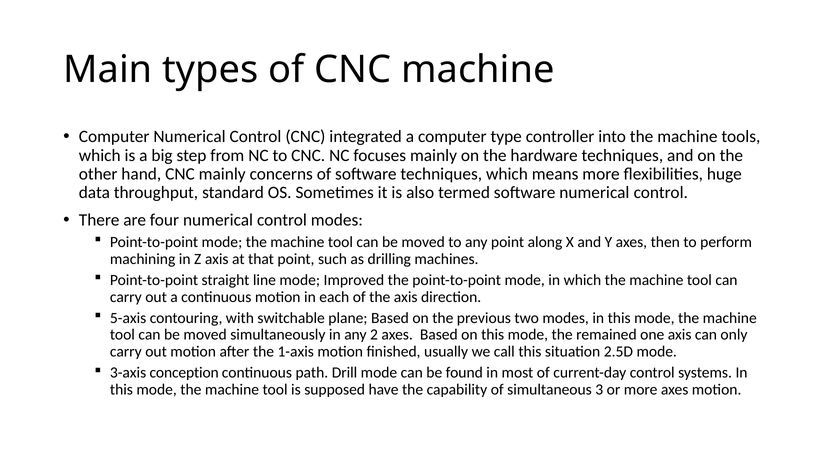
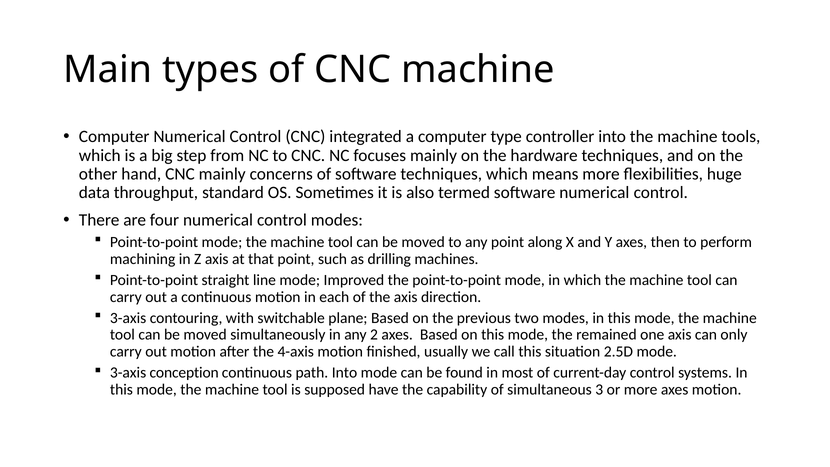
5-axis: 5-axis -> 3-axis (128, 318)
1-axis: 1-axis -> 4-axis (296, 352)
path Drill: Drill -> Into (345, 373)
